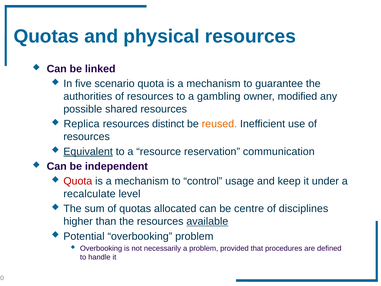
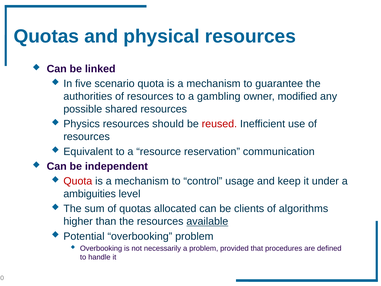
Replica: Replica -> Physics (82, 124)
distinct: distinct -> should (168, 124)
reused colour: orange -> red (219, 124)
Equivalent underline: present -> none (88, 151)
recalculate: recalculate -> ambiguities (90, 194)
centre: centre -> clients (249, 209)
disciplines: disciplines -> algorithms (304, 209)
